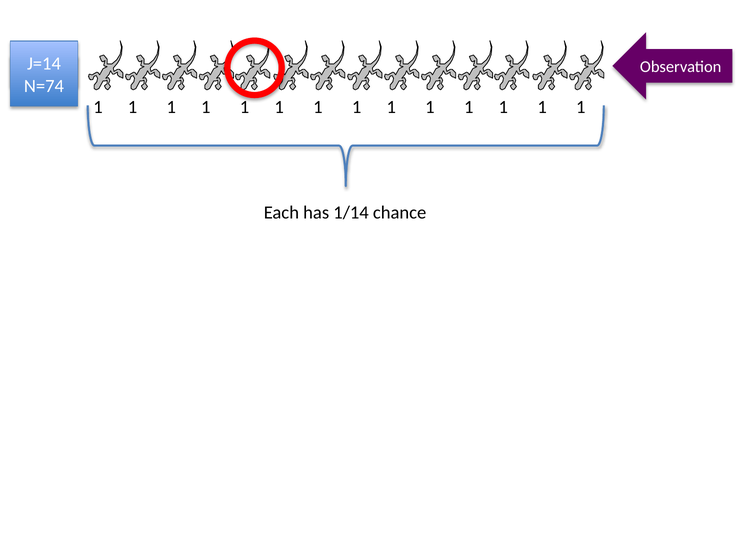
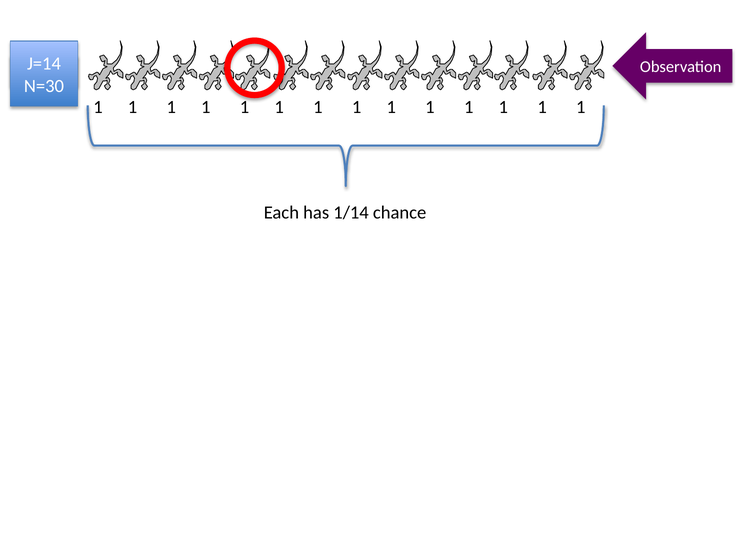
N=74: N=74 -> N=30 (44, 86)
